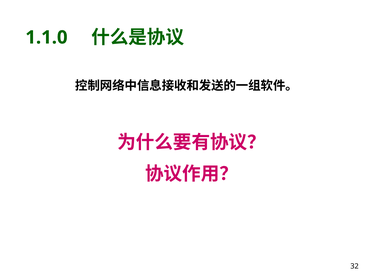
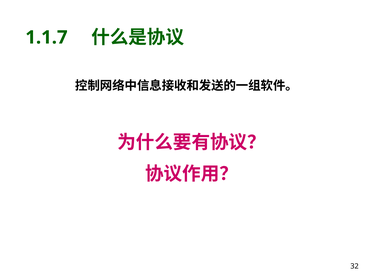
1.1.0: 1.1.0 -> 1.1.7 (46, 37)
